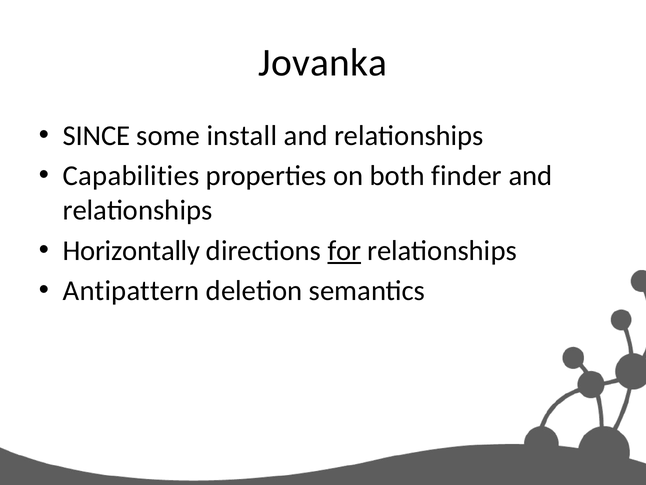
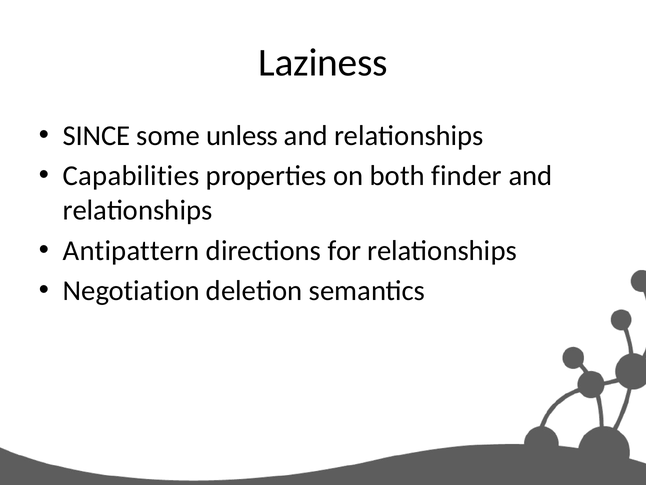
Jovanka: Jovanka -> Laziness (323, 63)
install: install -> unless (242, 136)
Horizontally: Horizontally -> Antipattern (131, 250)
for underline: present -> none (344, 250)
Antipattern: Antipattern -> Negotiation (131, 291)
